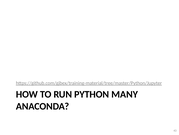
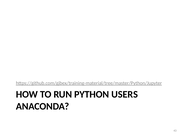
MANY: MANY -> USERS (125, 94)
